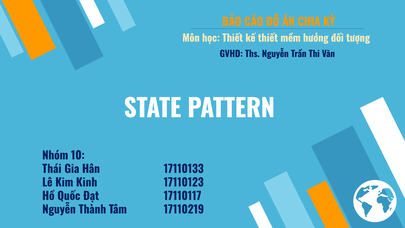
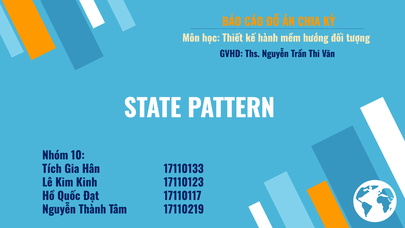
kế thiết: thiết -> hành (268, 38)
Thái: Thái -> Tích (52, 169)
